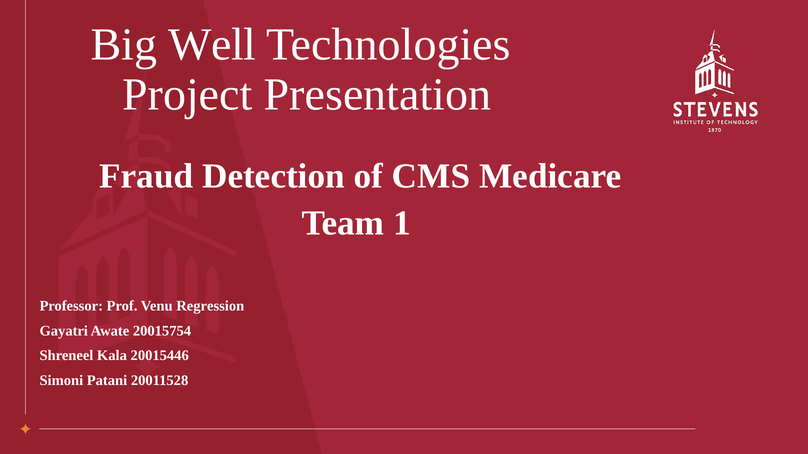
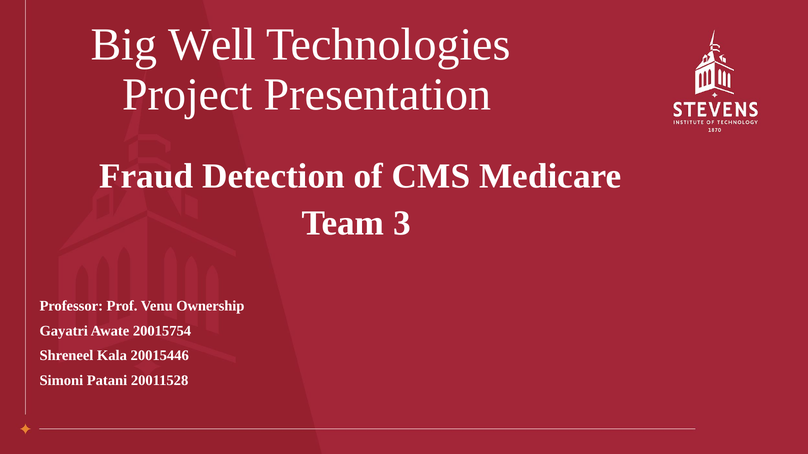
1: 1 -> 3 (402, 224)
Regression: Regression -> Ownership (210, 306)
